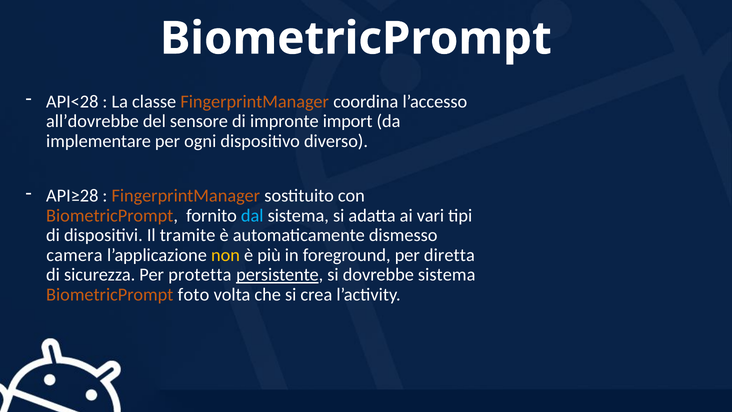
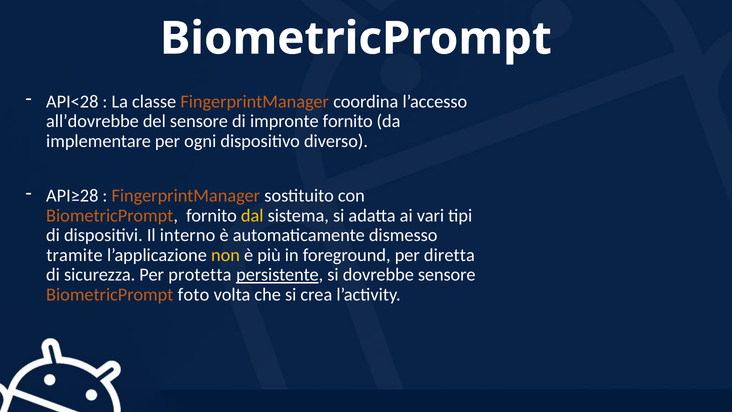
impronte import: import -> fornito (348, 121)
dal colour: light blue -> yellow (252, 215)
tramite: tramite -> interno (188, 235)
camera: camera -> tramite (74, 255)
dovrebbe sistema: sistema -> sensore (447, 275)
